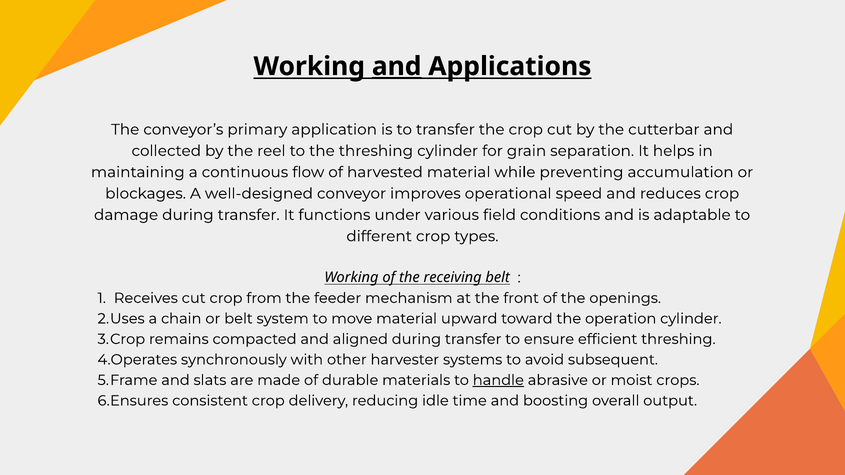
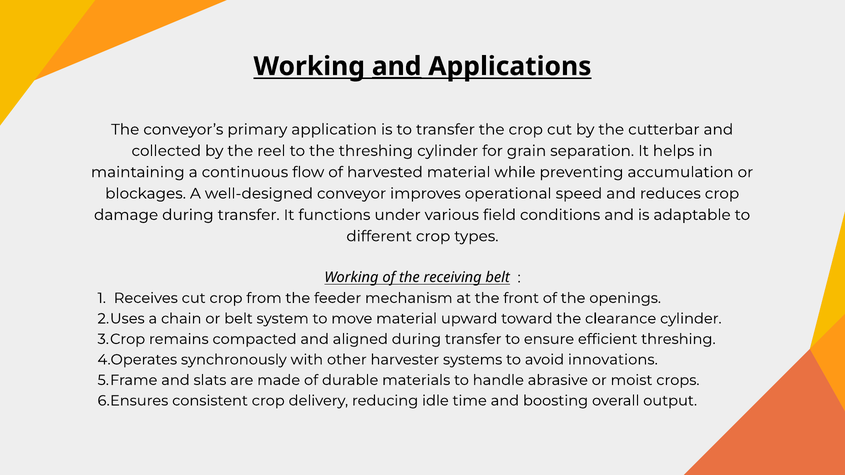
operation: operation -> clearance (621, 319)
subsequent: subsequent -> innovations (613, 360)
handle underline: present -> none (498, 380)
